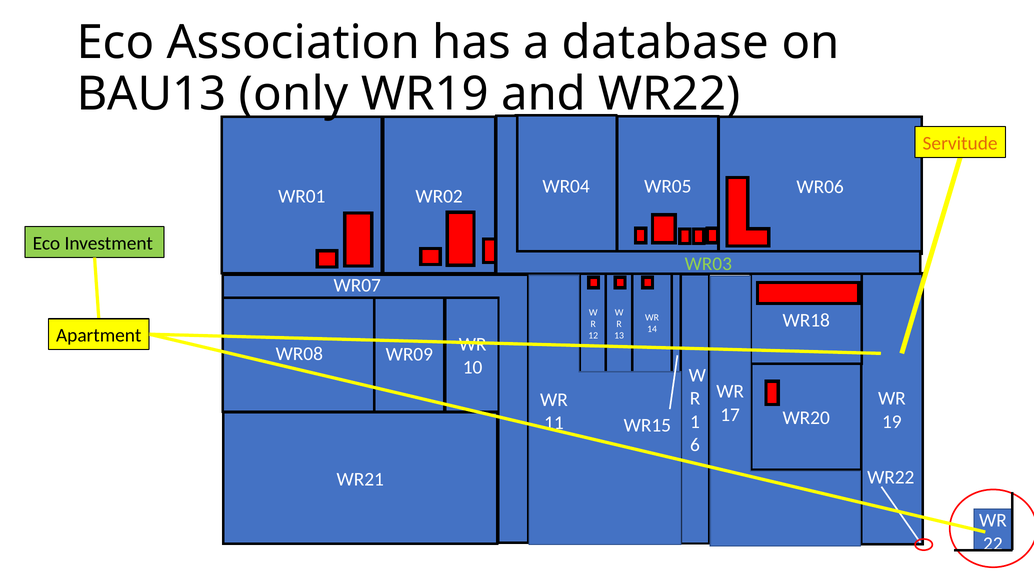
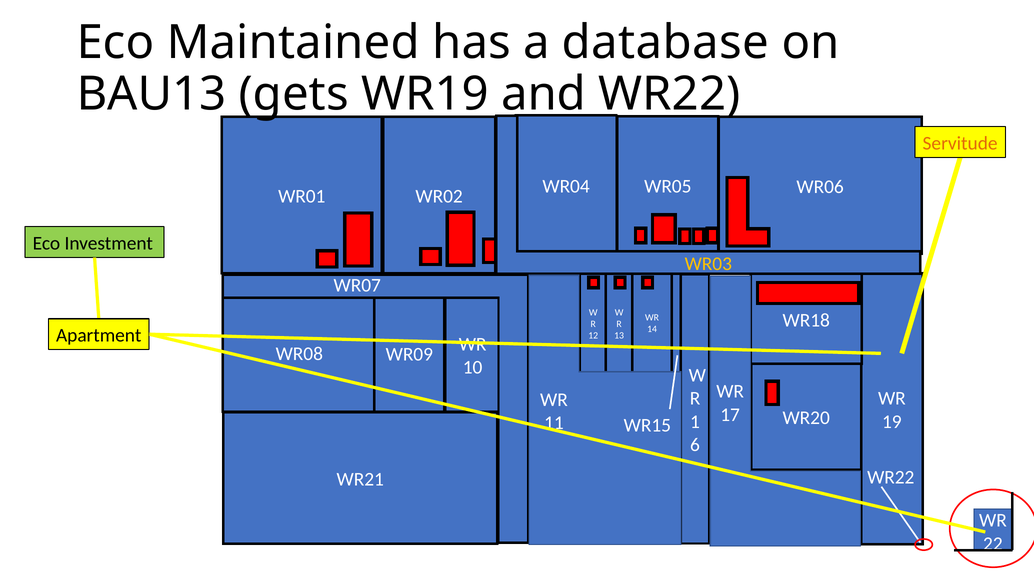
Association: Association -> Maintained (293, 43)
only: only -> gets (294, 94)
WR03 colour: light green -> yellow (708, 264)
